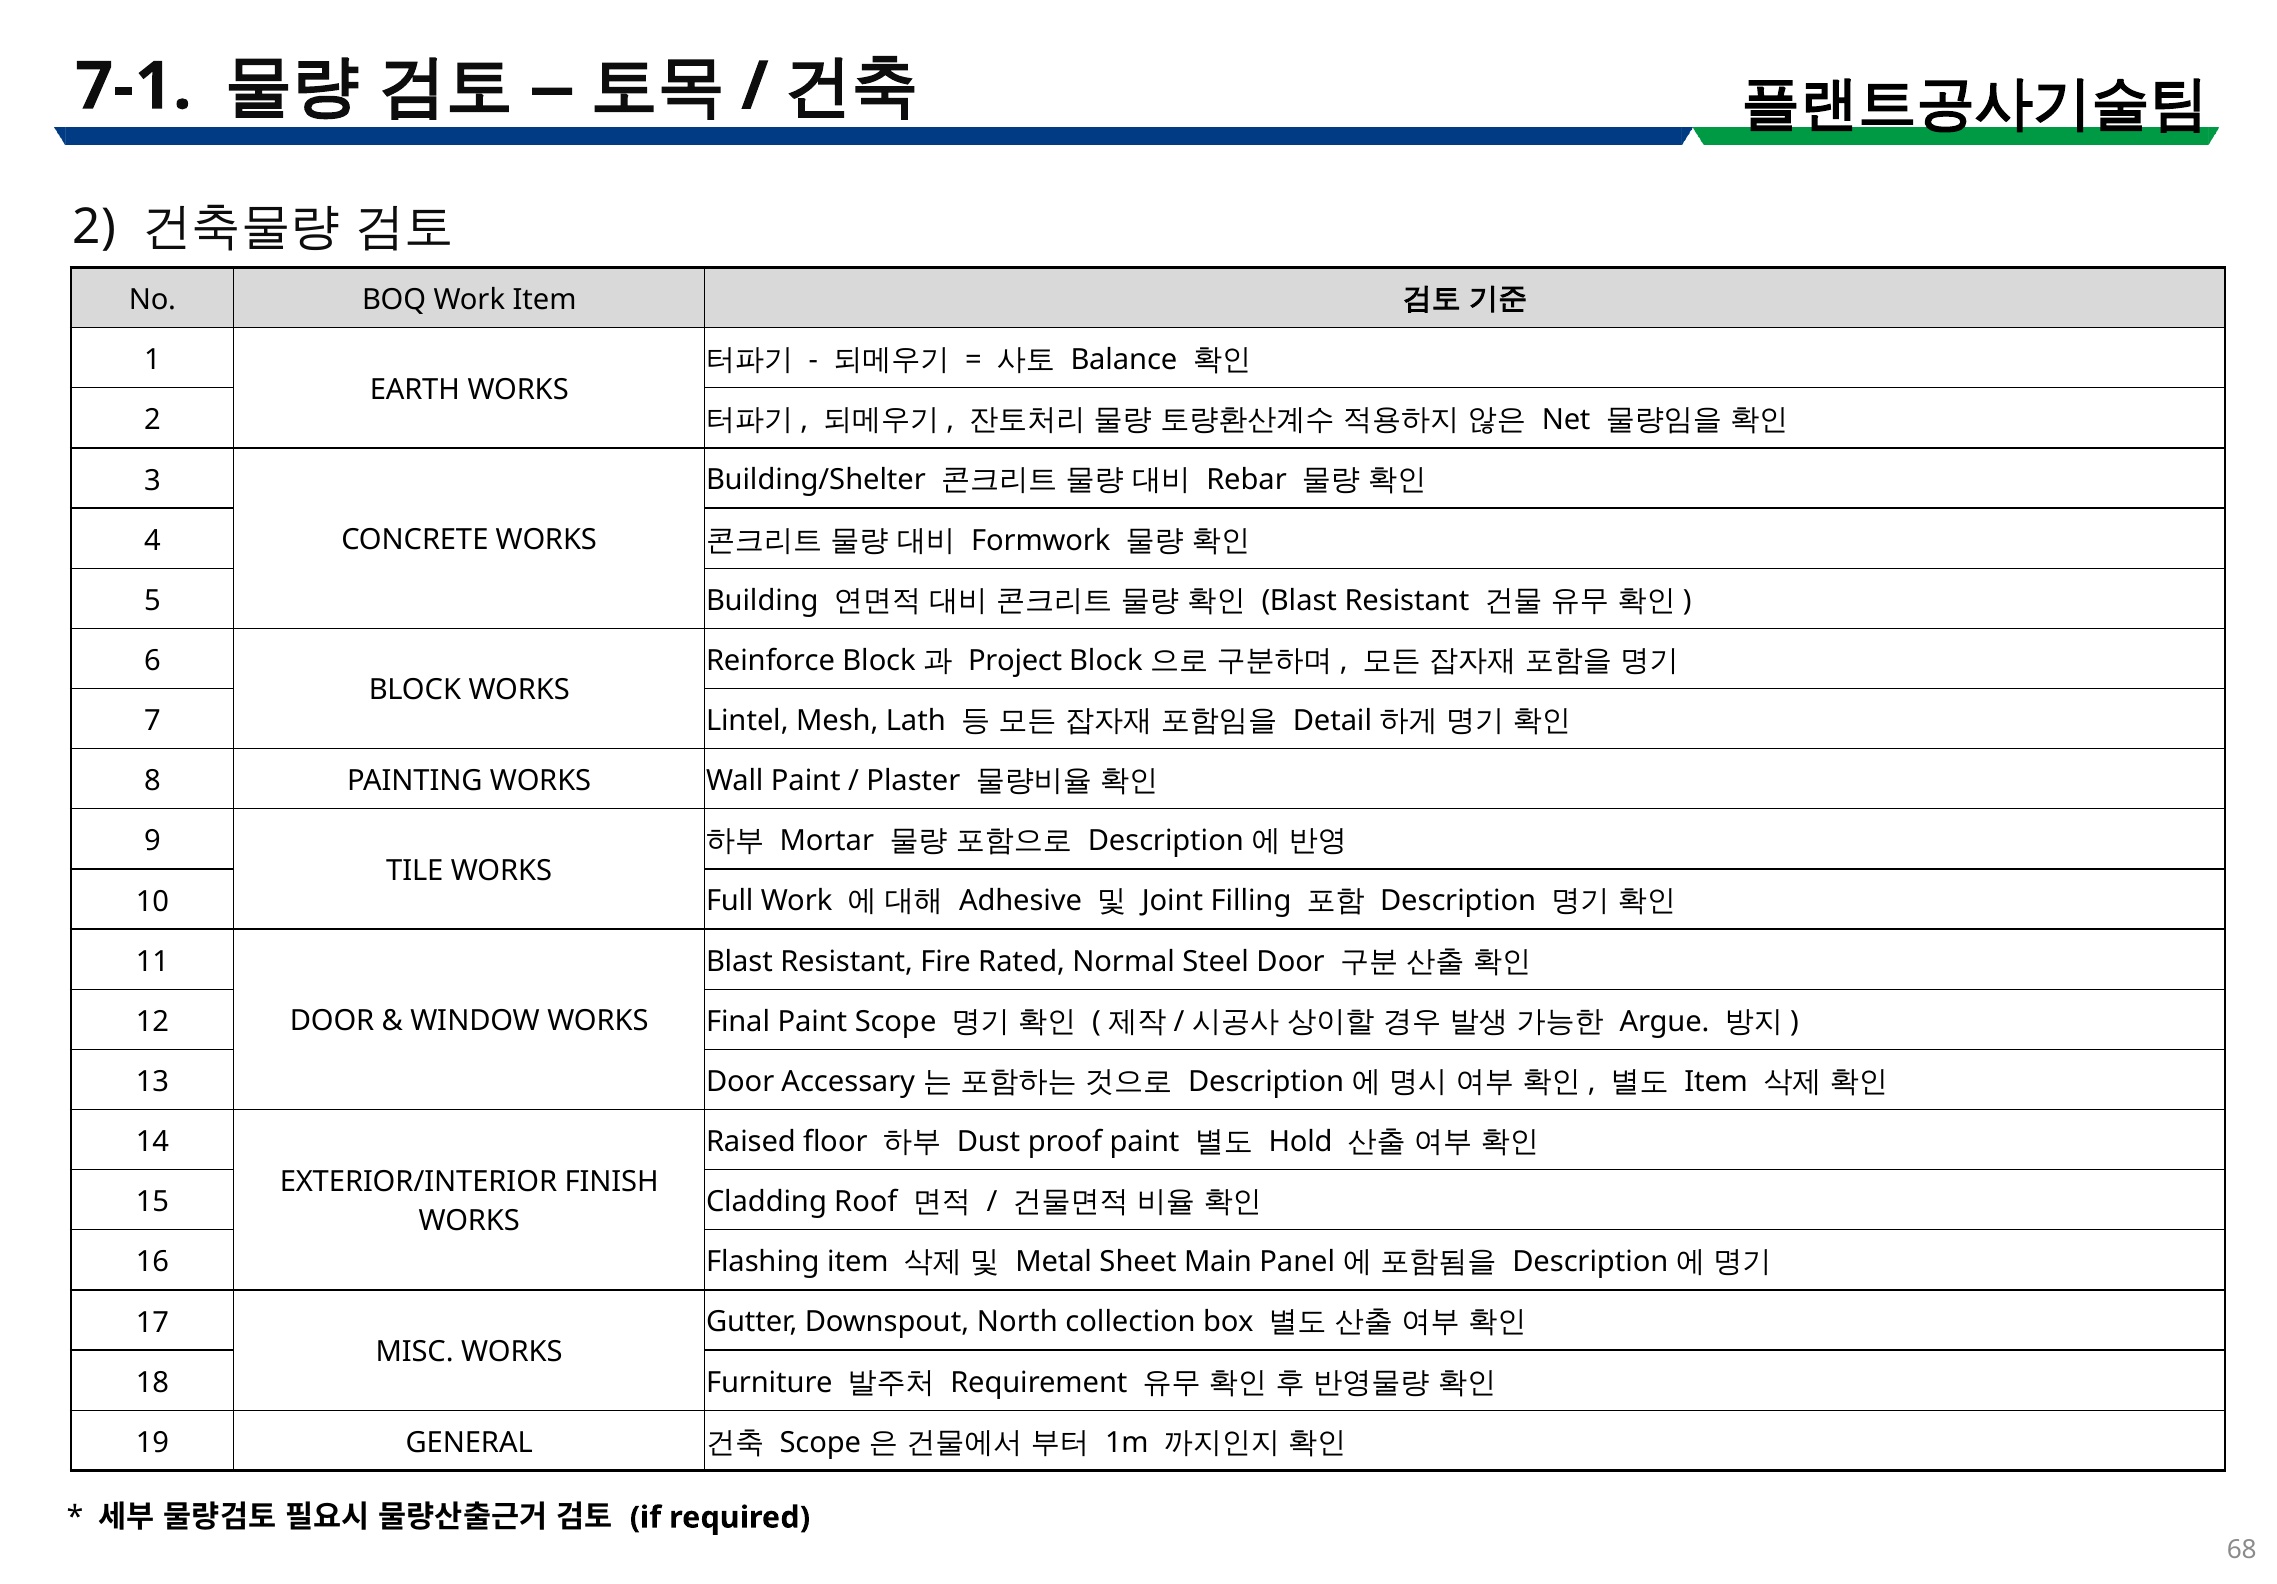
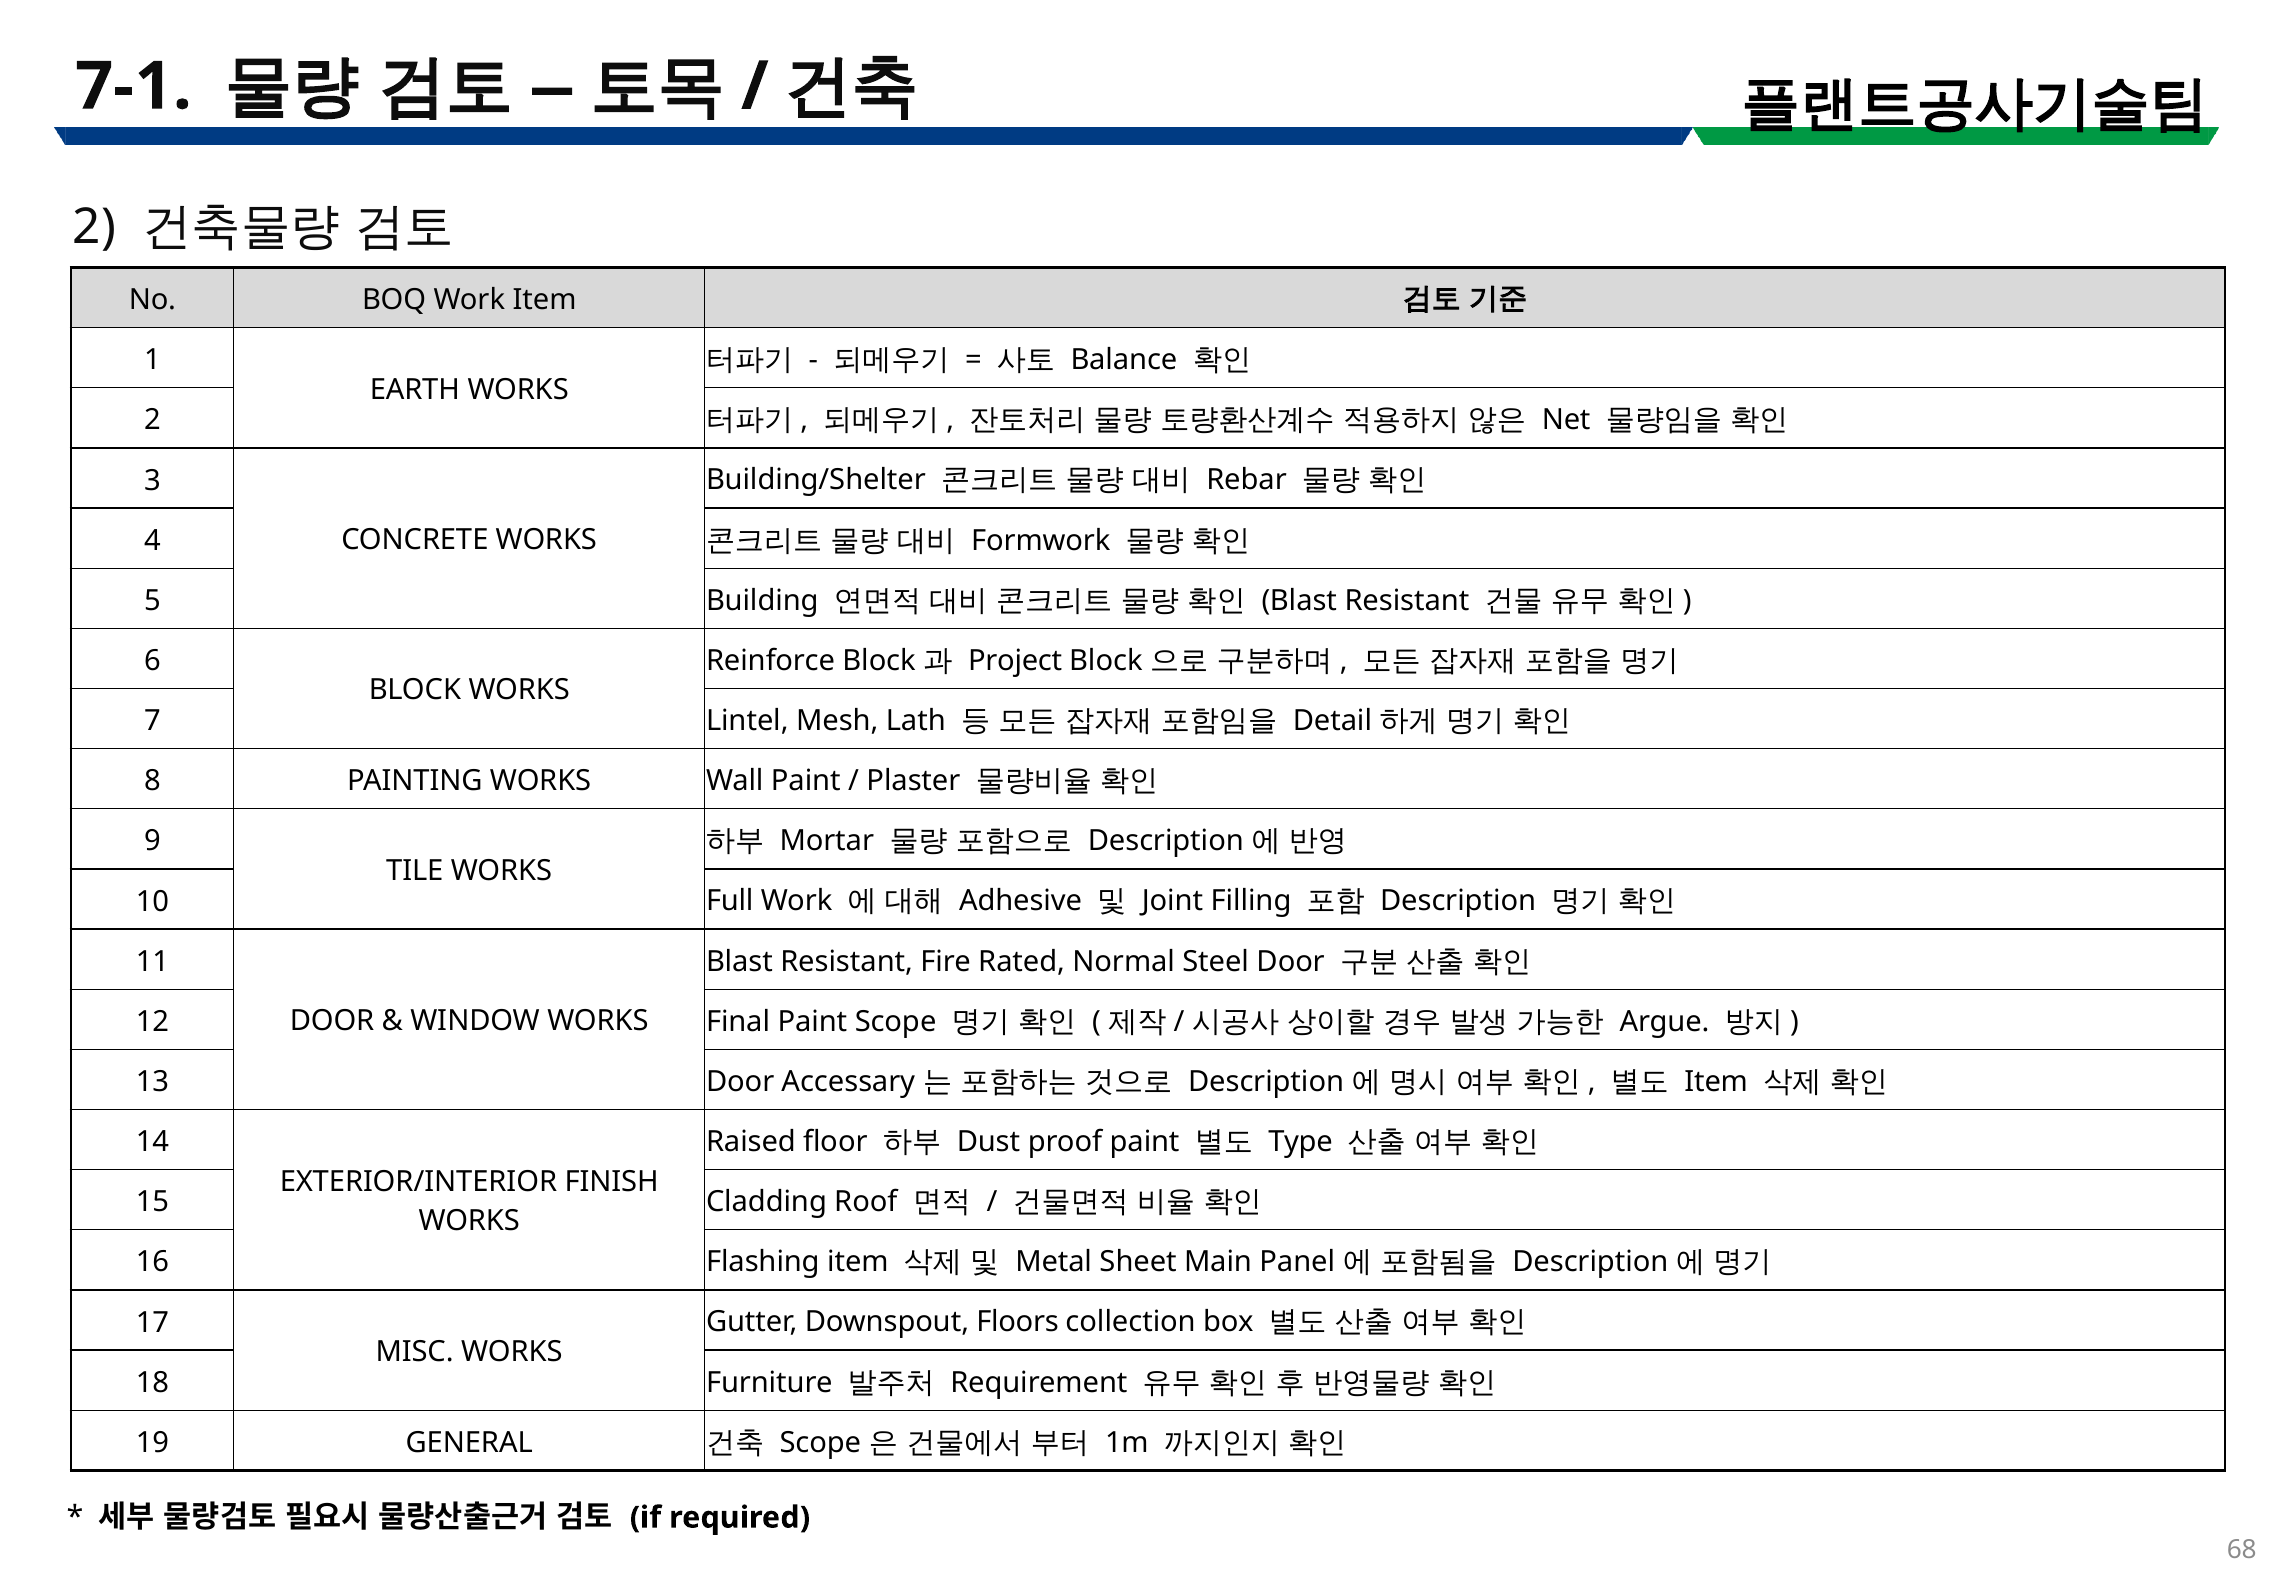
Hold: Hold -> Type (1301, 1142)
North: North -> Floors (1018, 1322)
